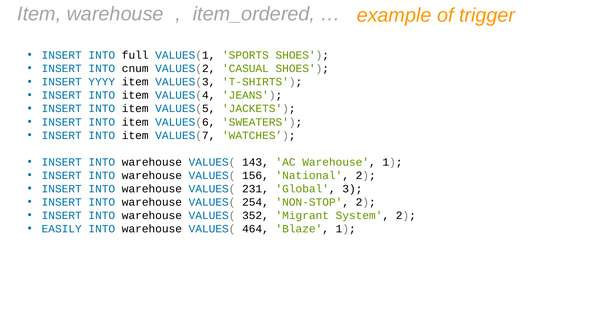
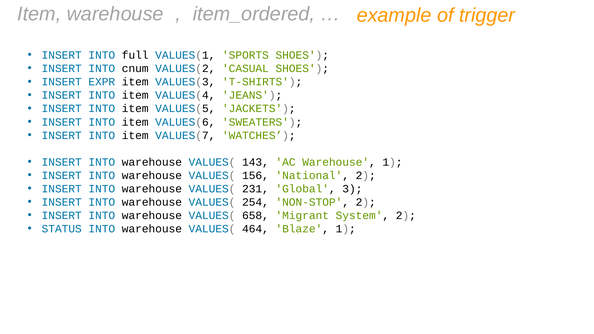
YYYY: YYYY -> EXPR (102, 82)
352: 352 -> 658 (255, 216)
EASILY: EASILY -> STATUS (62, 229)
